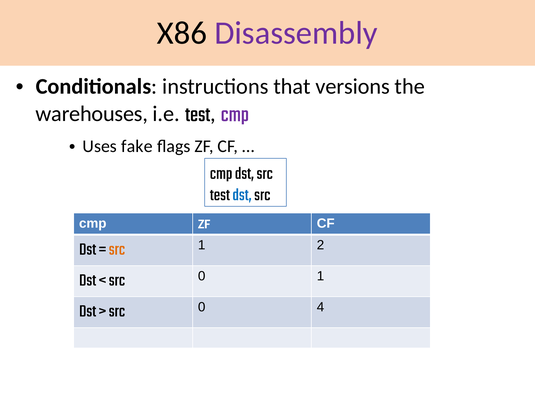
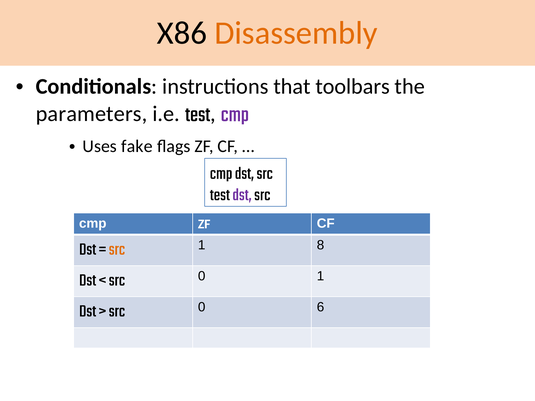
Disassembly colour: purple -> orange (296, 33)
versions: versions -> toolbars (353, 87)
warehouses: warehouses -> parameters (92, 114)
dst colour: blue -> purple (242, 194)
2: 2 -> 8 (321, 245)
4: 4 -> 6 (321, 307)
